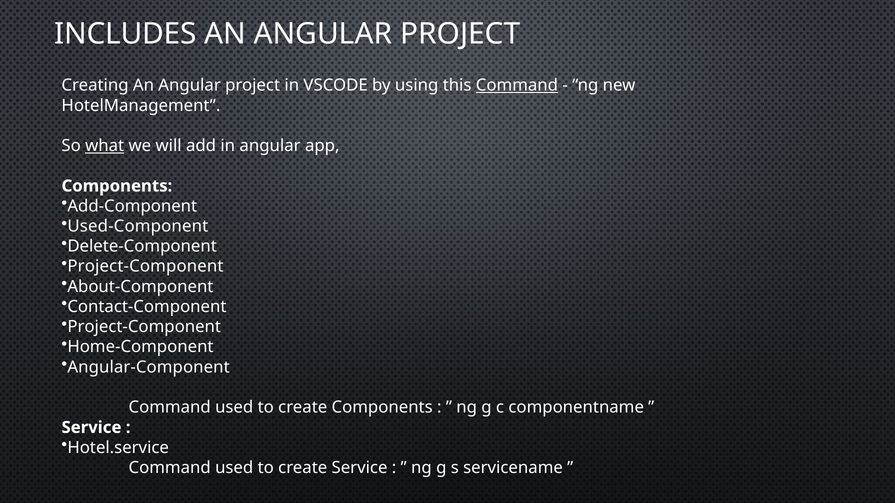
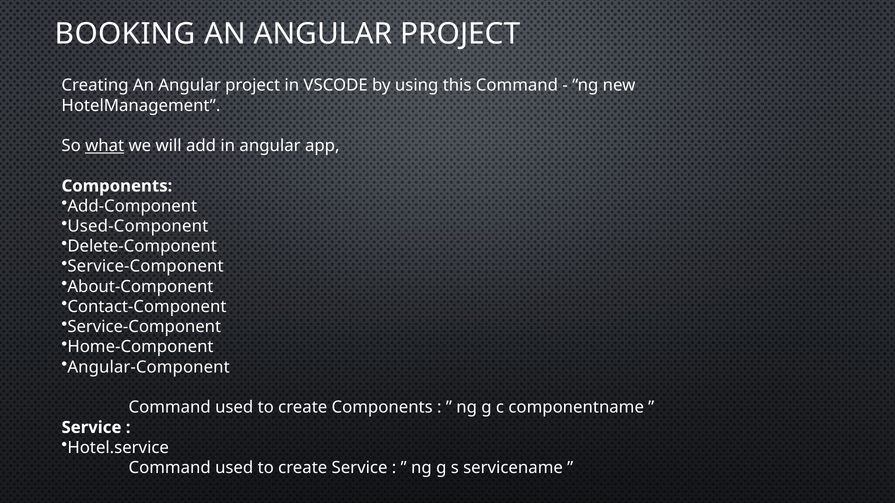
INCLUDES: INCLUDES -> BOOKING (125, 34)
Command underline: present -> none (517, 85)
Project-Component: Project-Component -> Service-Component (145, 267)
Project-Component: Project-Component -> Service-Component (144, 327)
